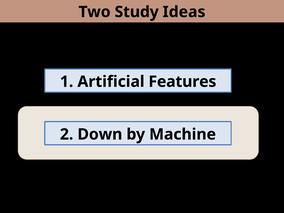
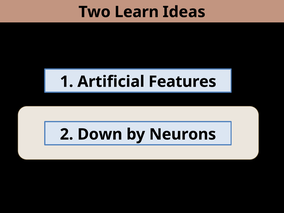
Study: Study -> Learn (137, 12)
Machine: Machine -> Neurons (183, 134)
